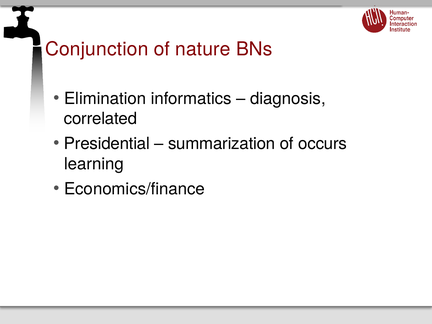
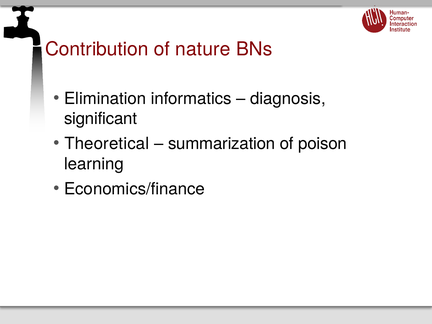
Conjunction: Conjunction -> Contribution (97, 49)
correlated: correlated -> significant (101, 119)
Presidential: Presidential -> Theoretical (107, 144)
occurs: occurs -> poison (323, 144)
